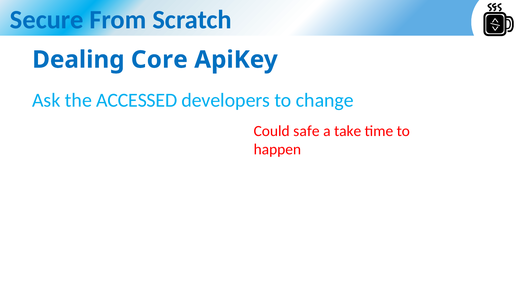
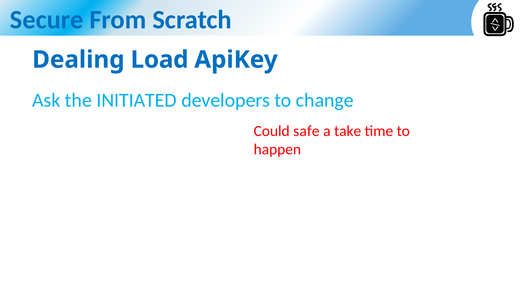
Core: Core -> Load (160, 60)
ACCESSED: ACCESSED -> INITIATED (137, 100)
